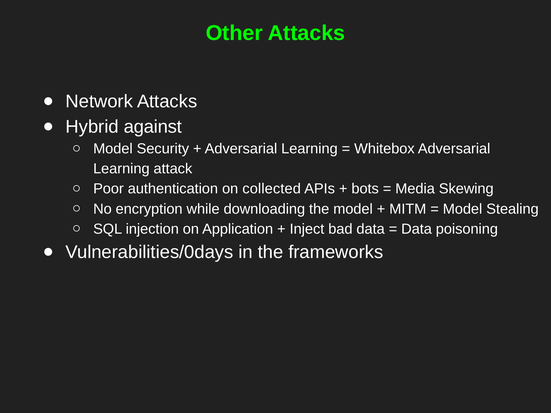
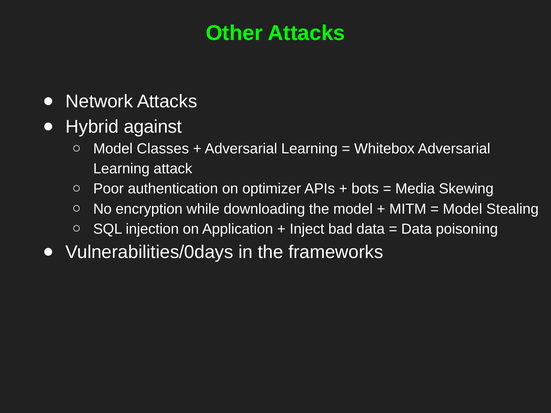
Security: Security -> Classes (163, 149)
collected: collected -> optimizer (272, 189)
